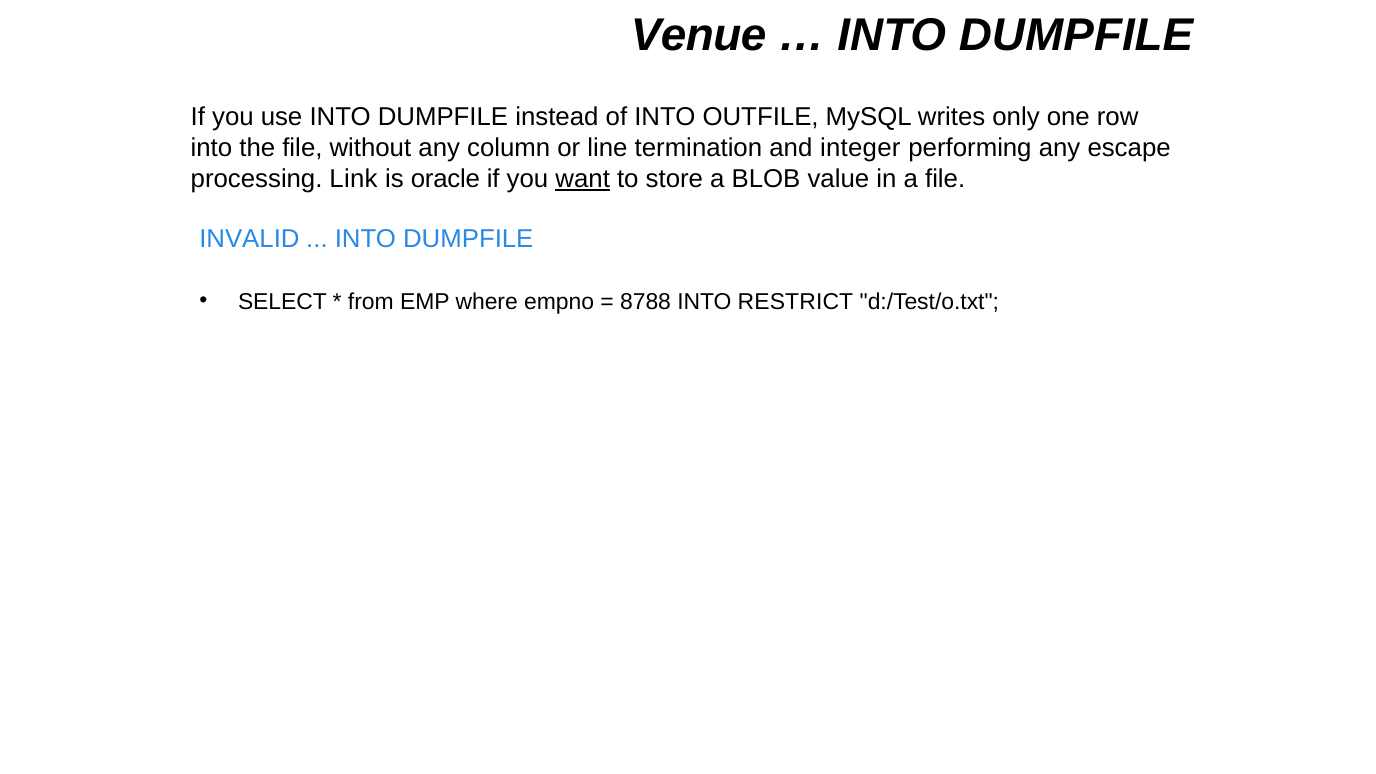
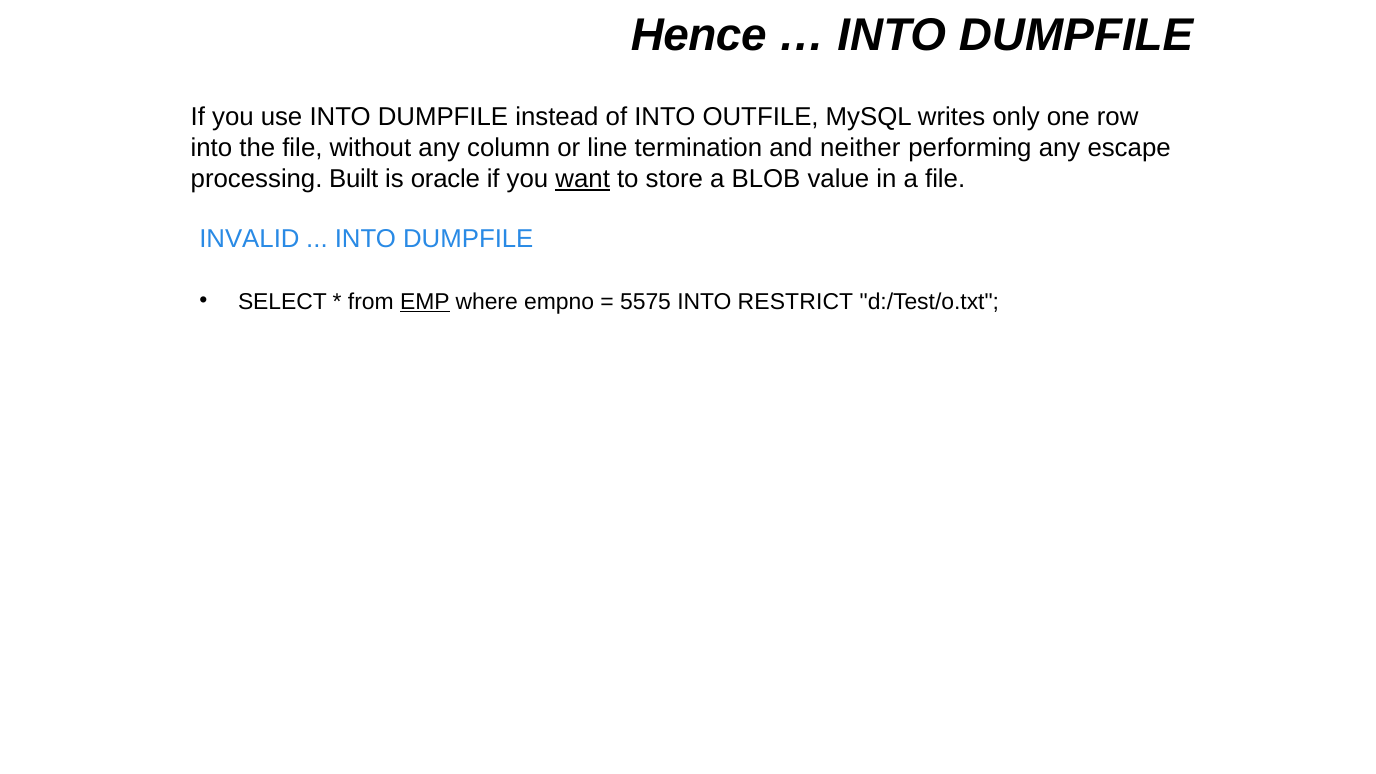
Venue: Venue -> Hence (699, 36)
integer: integer -> neither (860, 148)
Link: Link -> Built (354, 179)
EMP underline: none -> present (425, 302)
8788: 8788 -> 5575 (646, 302)
